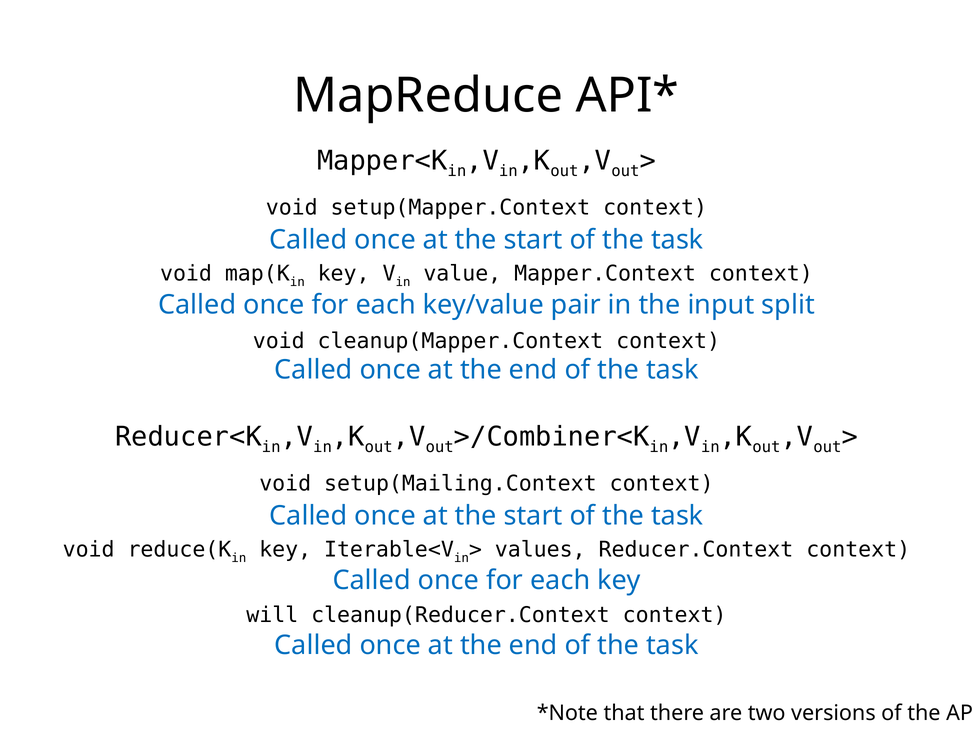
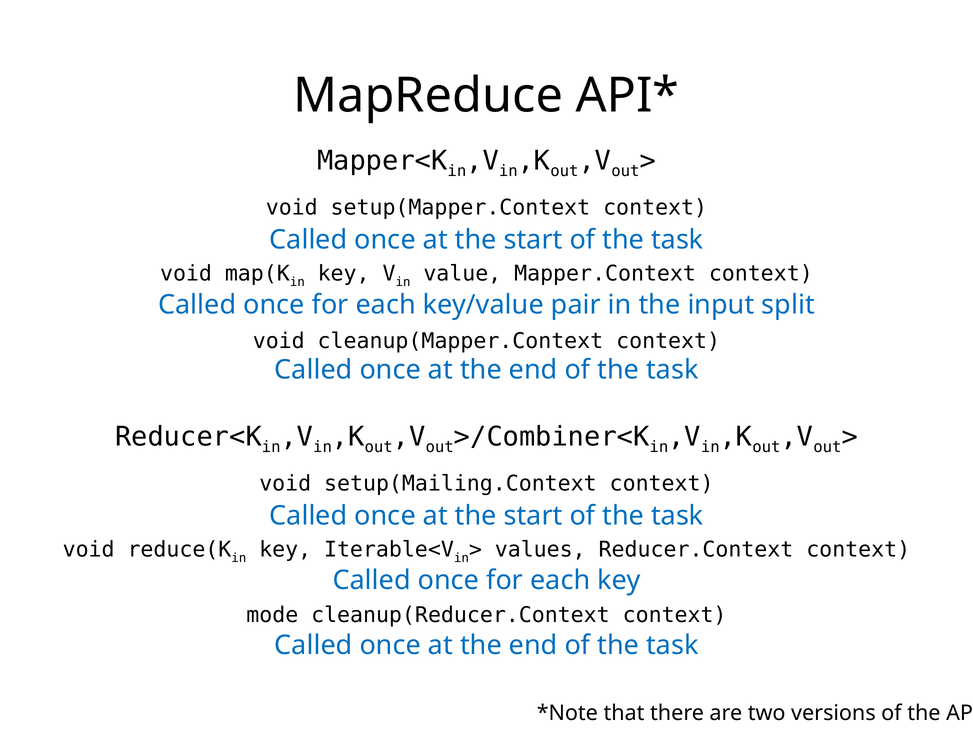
will: will -> mode (272, 615)
